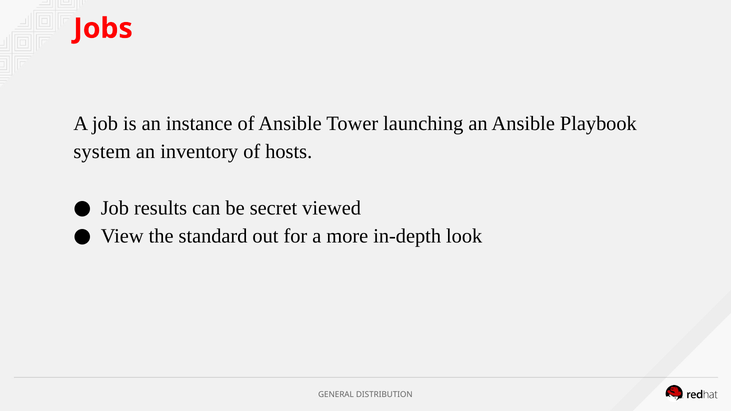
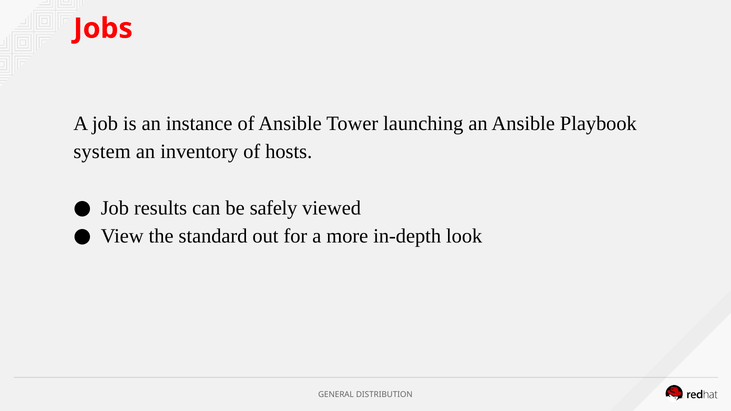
secret: secret -> safely (274, 208)
